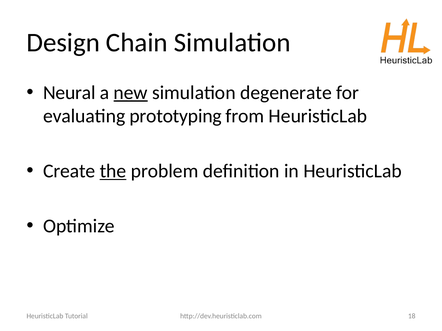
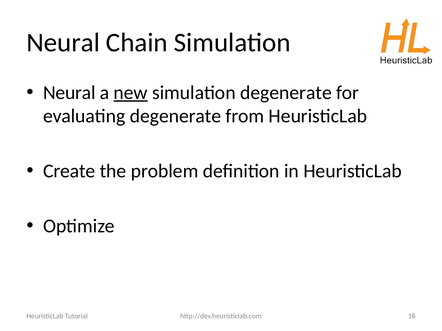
Design: Design -> Neural (63, 43)
evaluating prototyping: prototyping -> degenerate (176, 116)
the underline: present -> none (113, 171)
